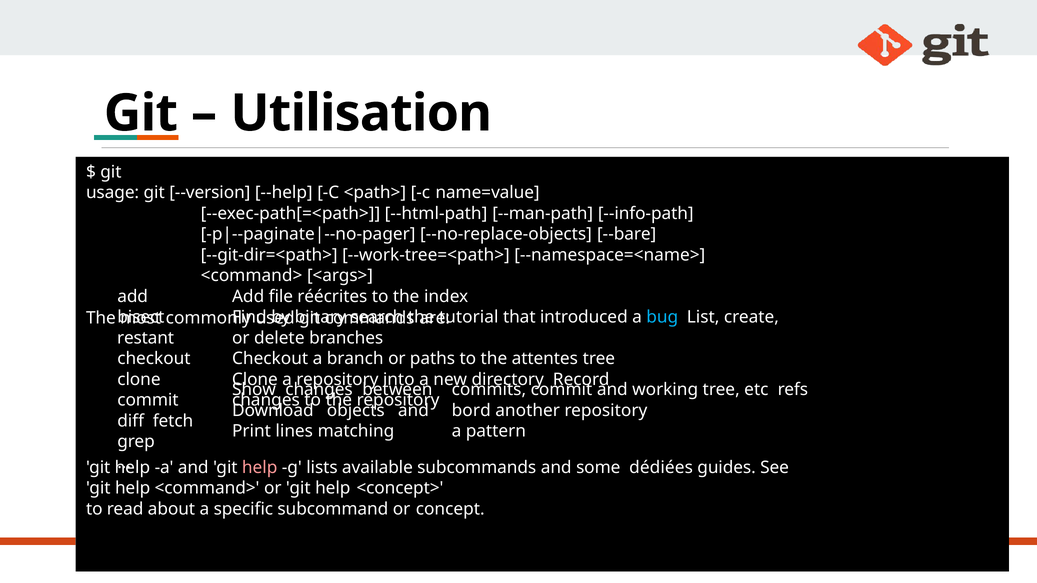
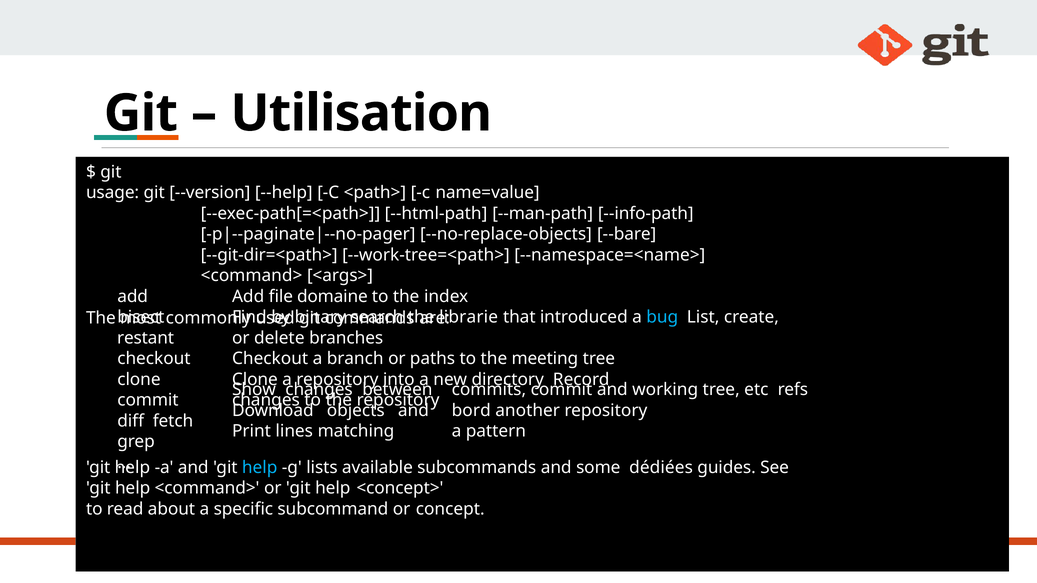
réécrites: réécrites -> domaine (332, 297)
tutorial: tutorial -> librarie (469, 317)
attentes: attentes -> meeting (545, 359)
help colour: pink -> light blue (260, 468)
